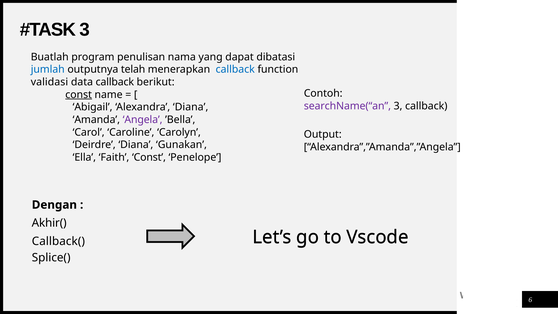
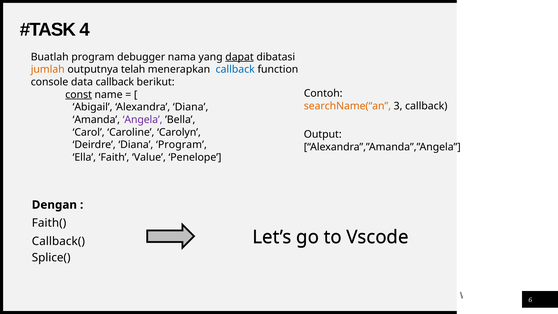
3: 3 -> 4 (85, 30)
penulisan: penulisan -> debugger (141, 57)
dapat underline: none -> present (240, 57)
jumlah colour: blue -> orange (48, 69)
validasi: validasi -> console (50, 82)
searchName(“an colour: purple -> orange (347, 106)
Diana Gunakan: Gunakan -> Program (181, 145)
Faith Const: Const -> Value (149, 157)
Akhir(: Akhir( -> Faith( (49, 223)
